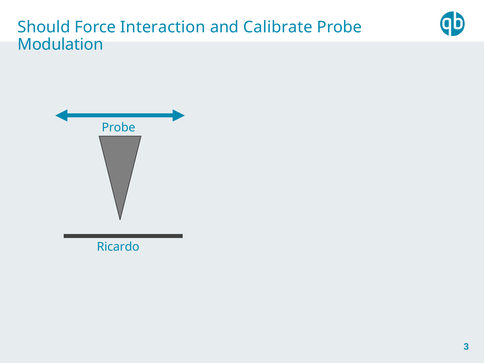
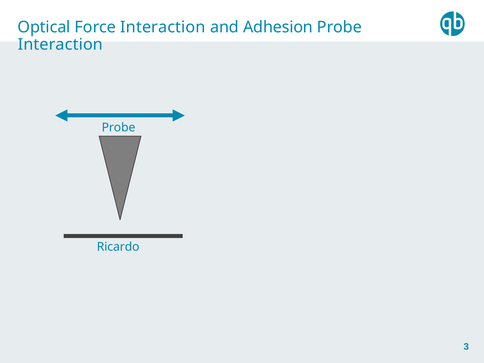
Should: Should -> Optical (44, 27)
Calibrate: Calibrate -> Adhesion (278, 27)
Modulation: Modulation -> Interaction (60, 44)
